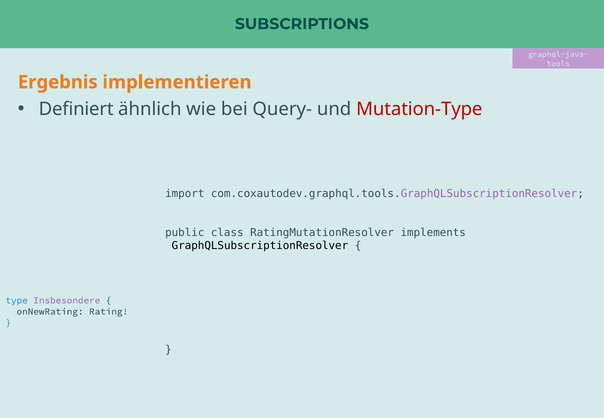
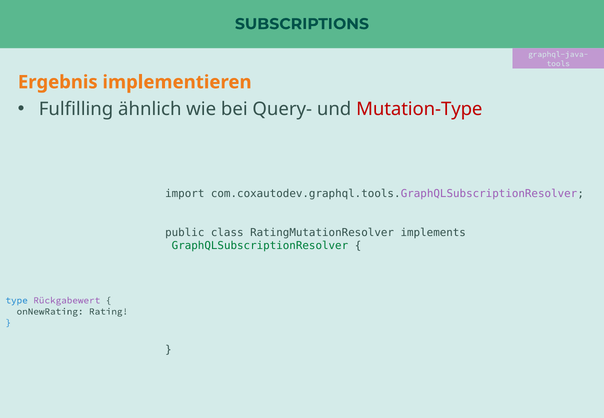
Definiert: Definiert -> Fulfilling (76, 109)
GraphQLSubscriptionResolver colour: black -> green (260, 246)
Insbesondere: Insbesondere -> Rückgabewert (67, 300)
